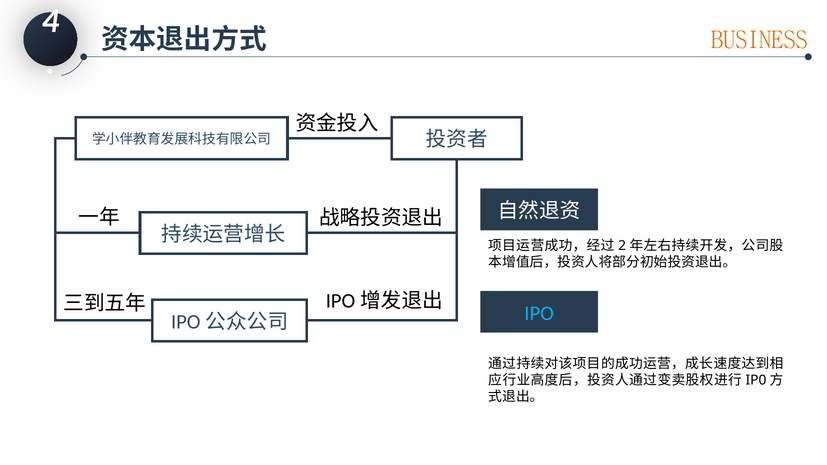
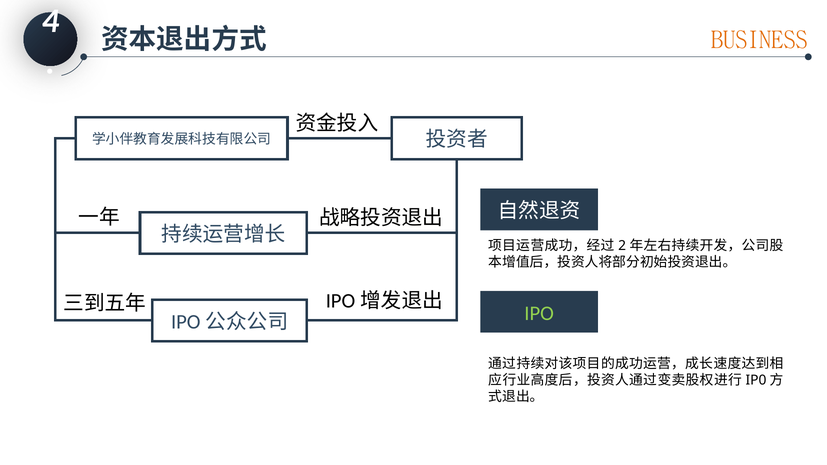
IPO colour: light blue -> light green (539, 313)
